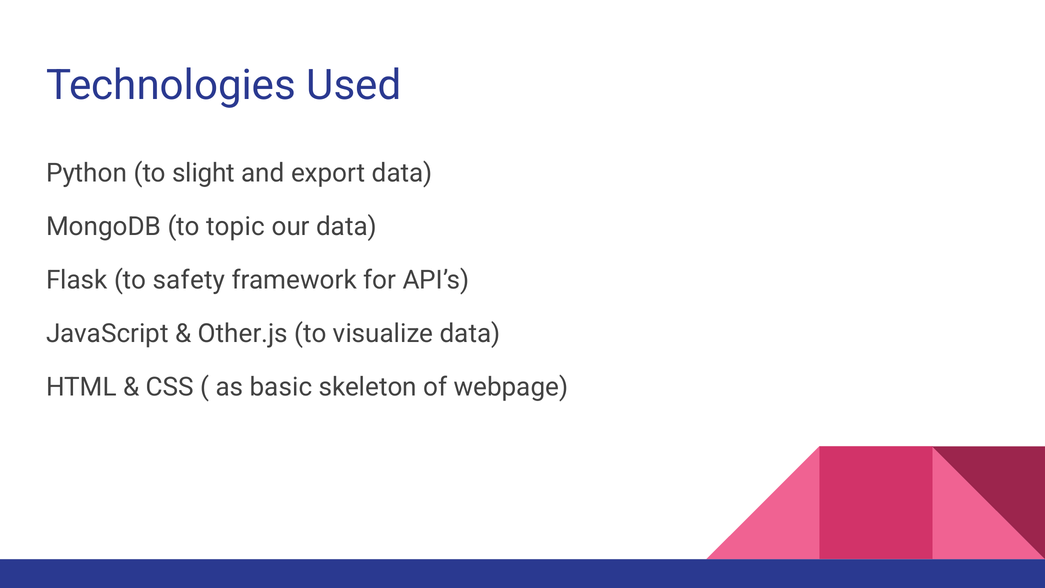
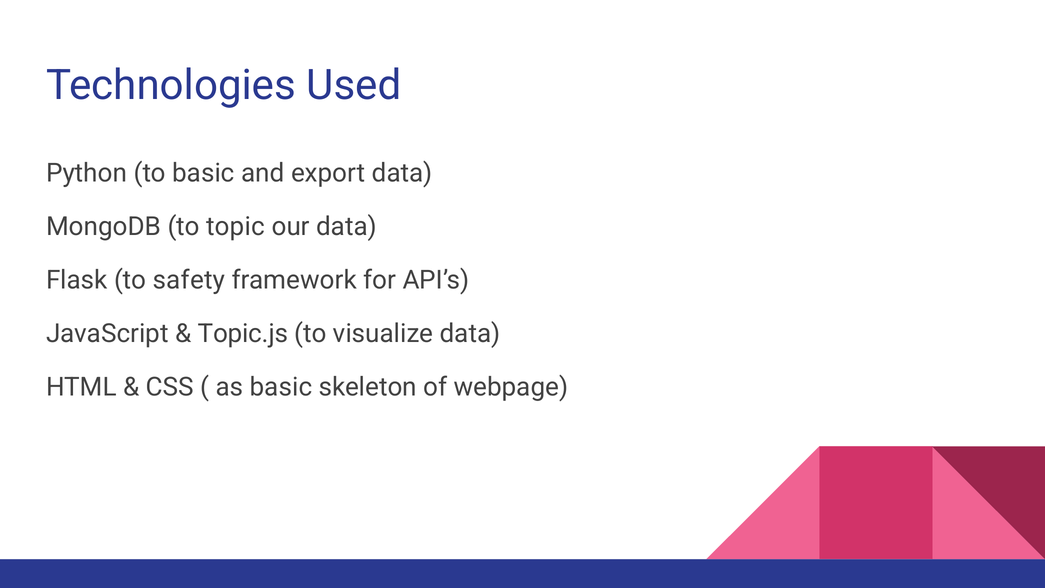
to slight: slight -> basic (203, 173)
Other.js: Other.js -> Topic.js (243, 334)
